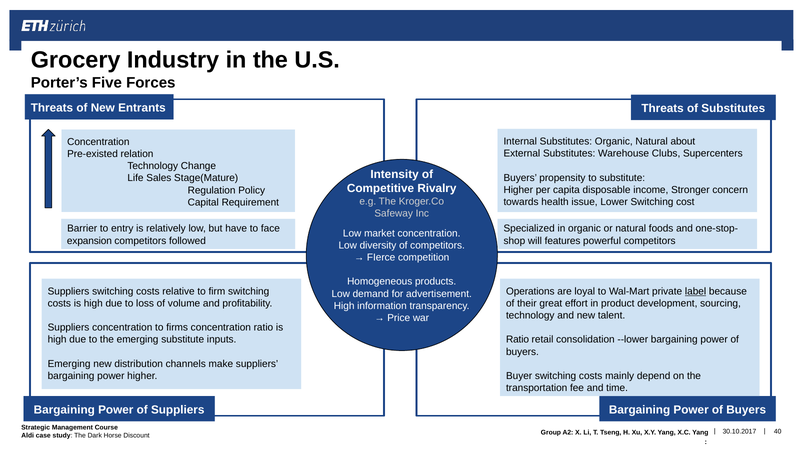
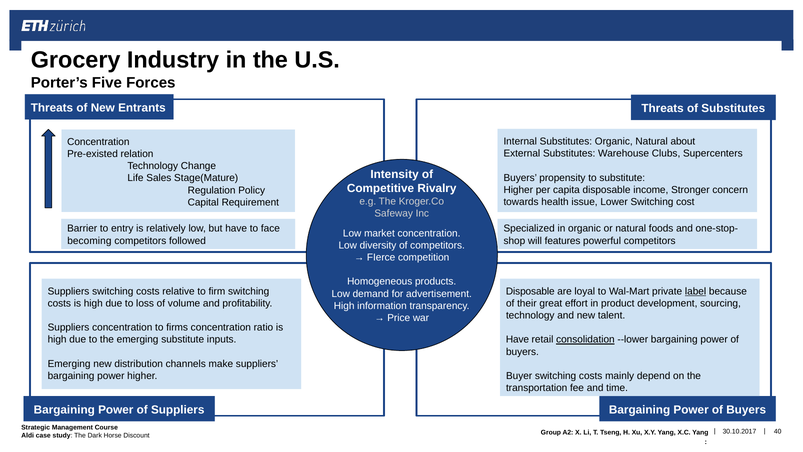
expansion: expansion -> becoming (89, 241)
Operations: Operations -> Disposable (530, 291)
Ratio: Ratio -> Have (518, 340)
consolidation underline: none -> present (585, 340)
